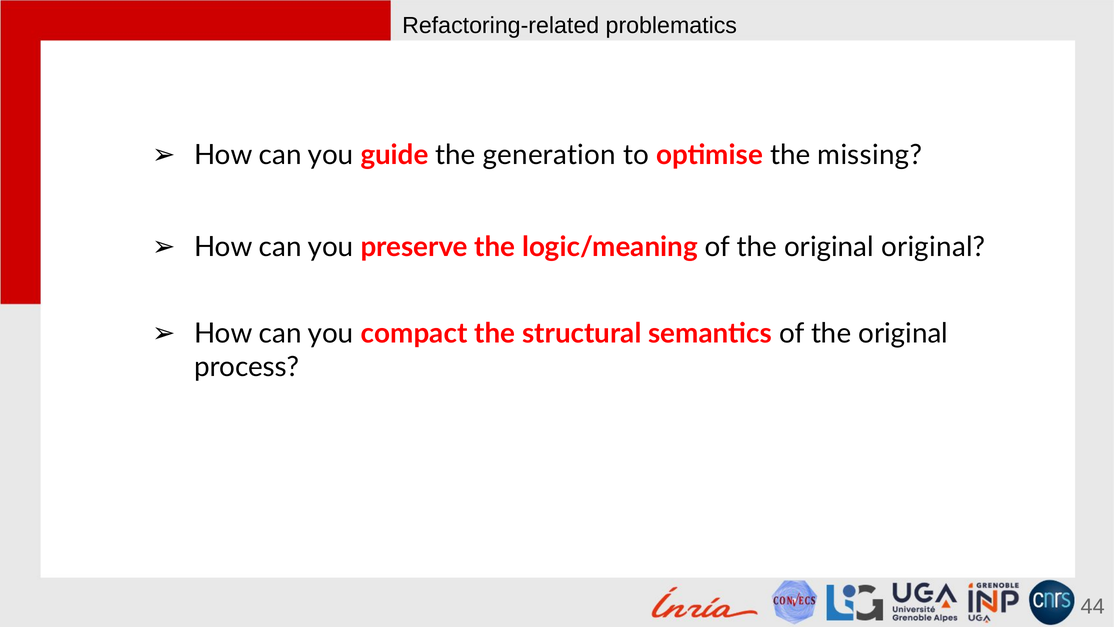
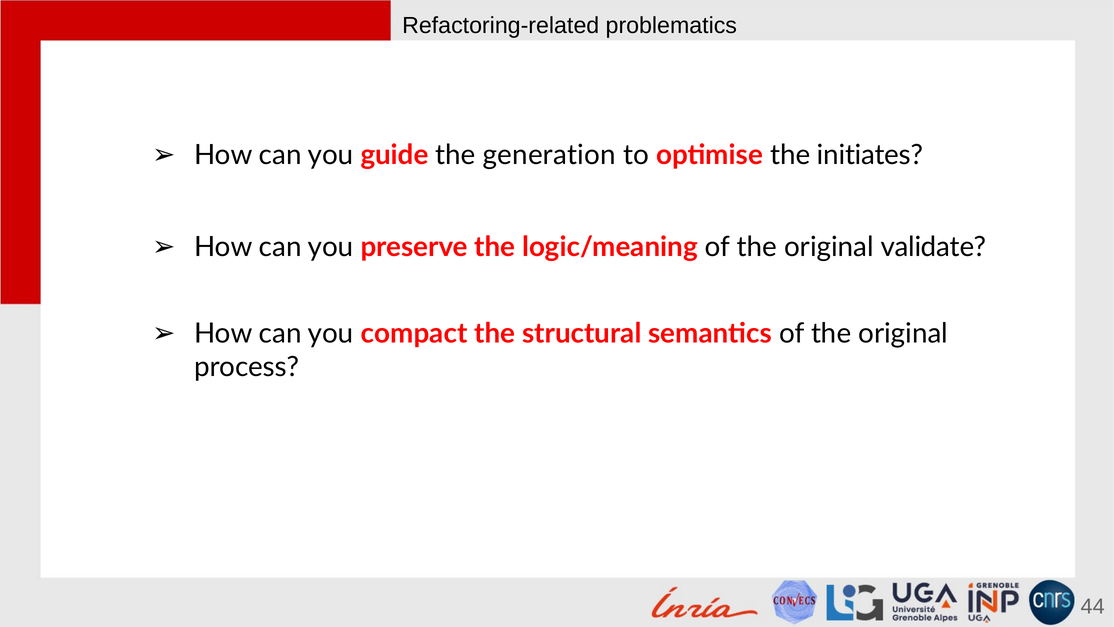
missing: missing -> initiates (870, 155)
original original: original -> validate (934, 247)
